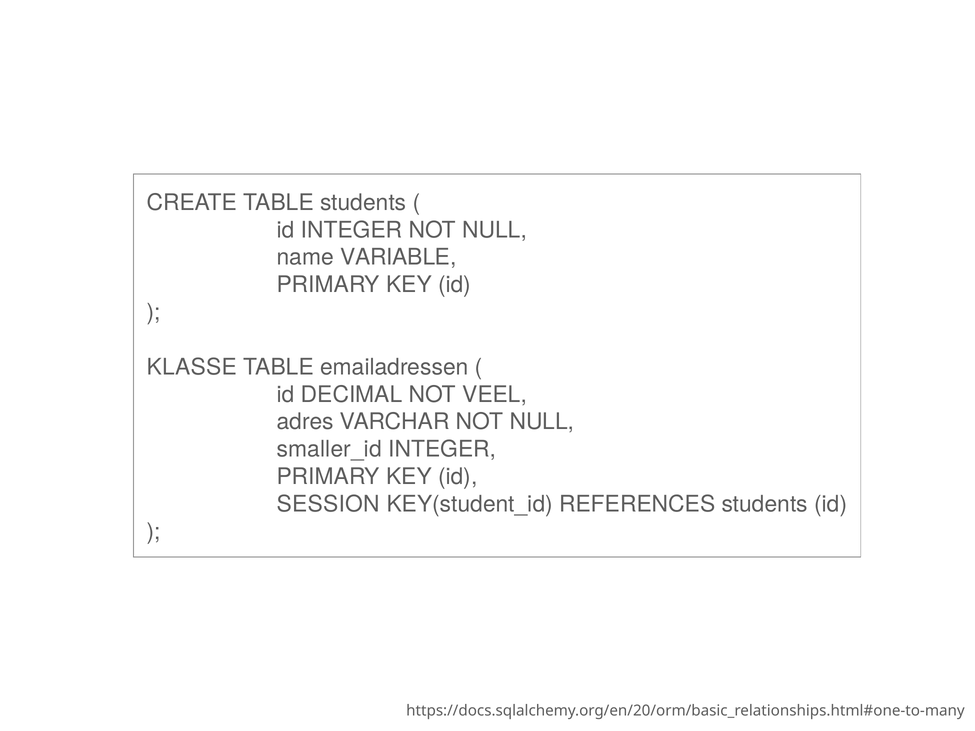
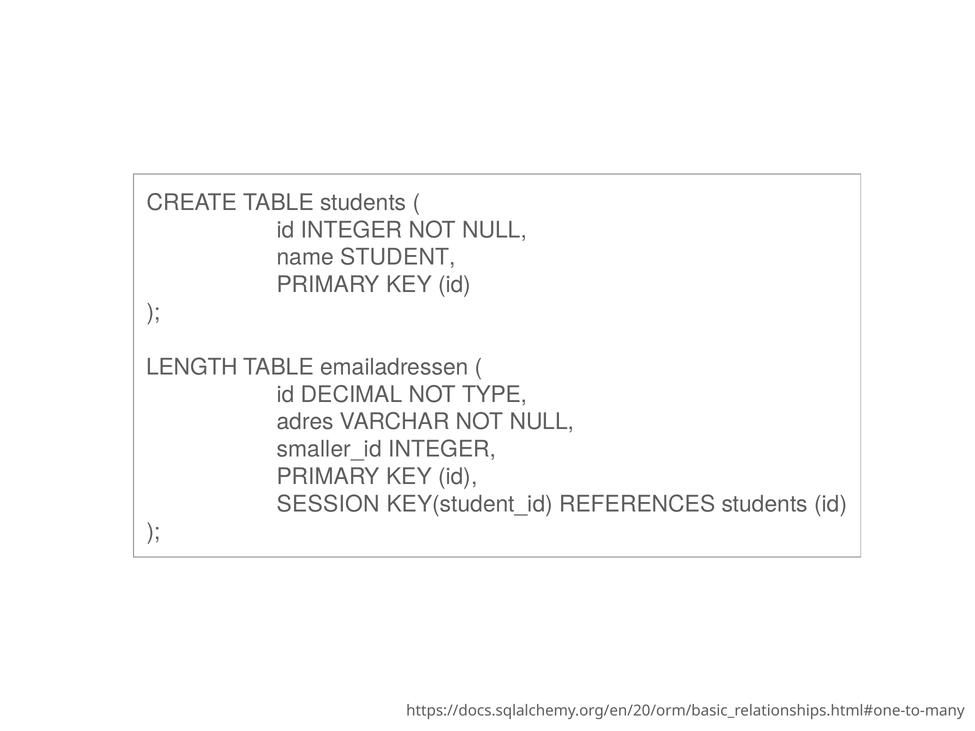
VARIABLE: VARIABLE -> STUDENT (398, 258)
KLASSE: KLASSE -> LENGTH (192, 367)
VEEL: VEEL -> TYPE (495, 395)
